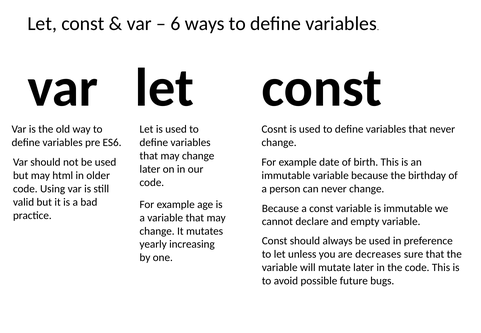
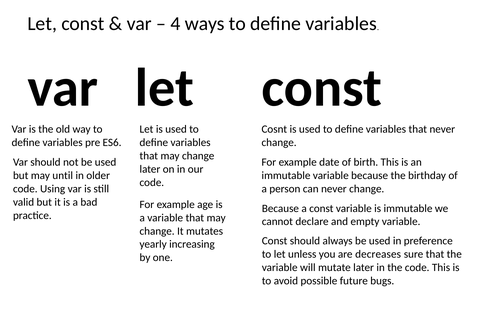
6: 6 -> 4 (176, 24)
html: html -> until (63, 176)
